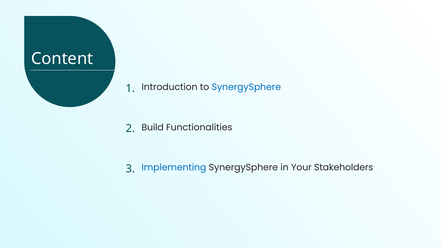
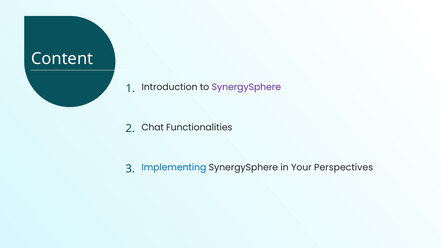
SynergySphere colour: blue -> purple (246, 87)
Build: Build -> Chat (153, 127)
Stakeholders: Stakeholders -> Perspectives (344, 168)
